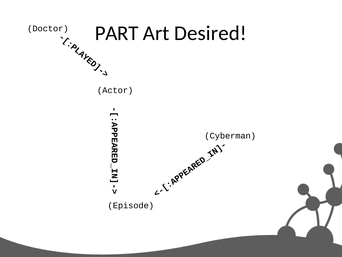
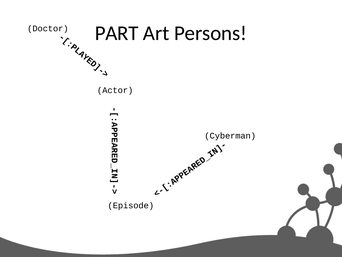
Desired: Desired -> Persons (211, 33)
